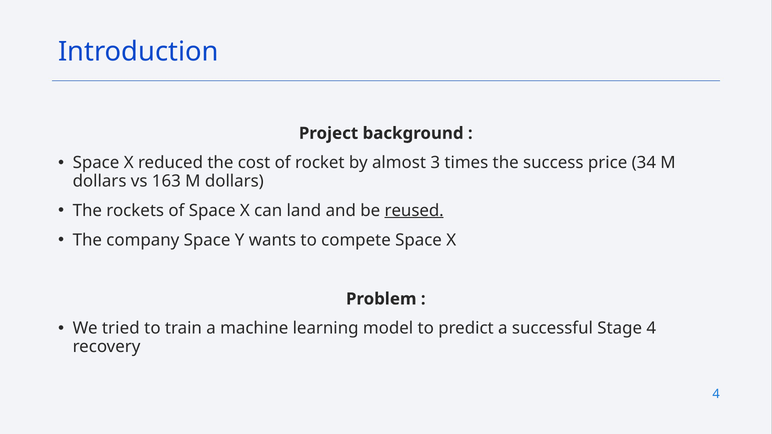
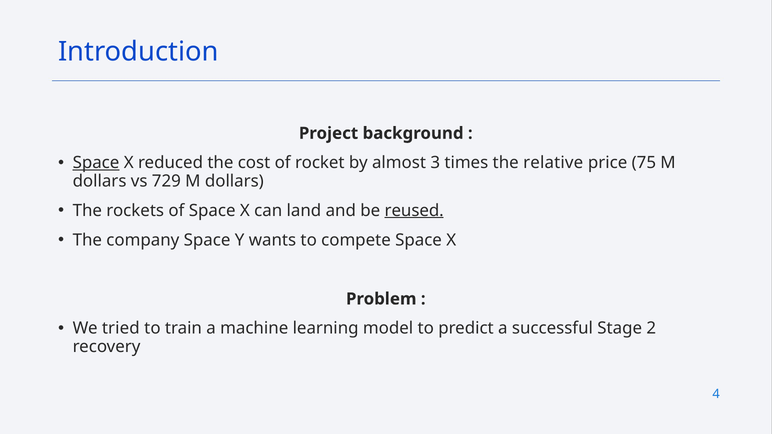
Space underline: none -> present (96, 163)
success: success -> relative (553, 163)
34: 34 -> 75 (644, 163)
163: 163 -> 729 (166, 181)
Stage 4: 4 -> 2 (651, 329)
